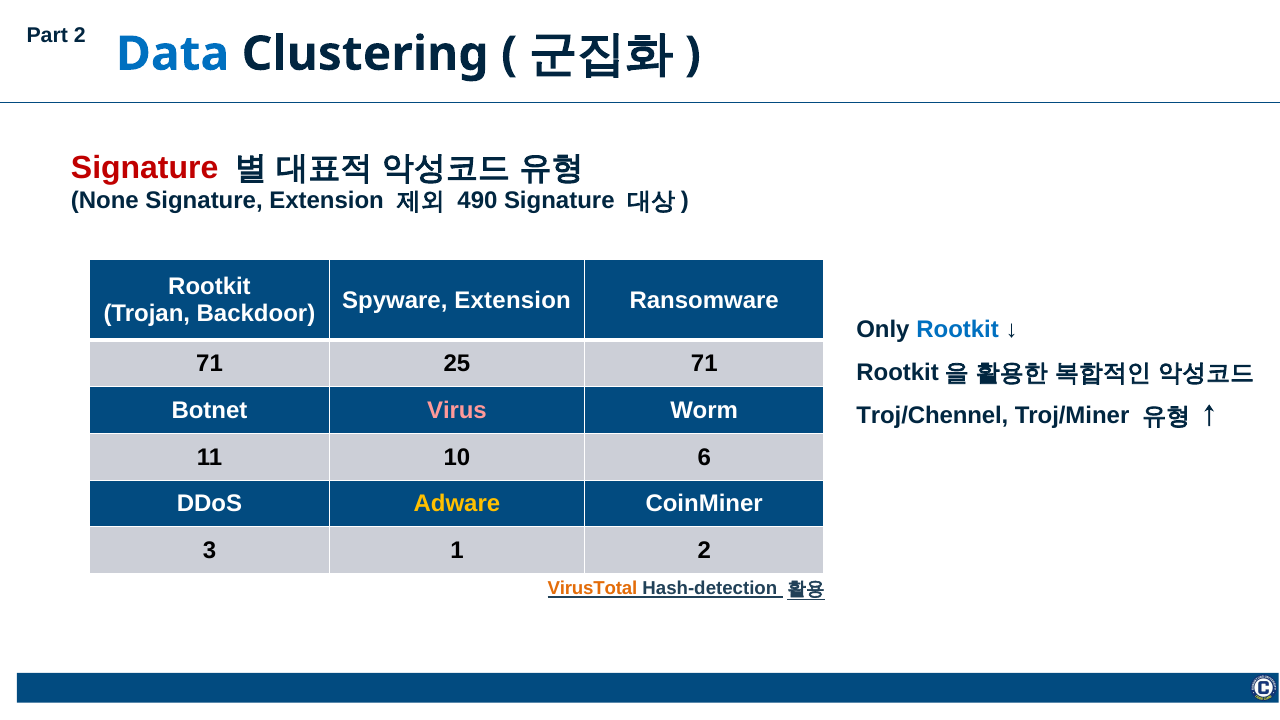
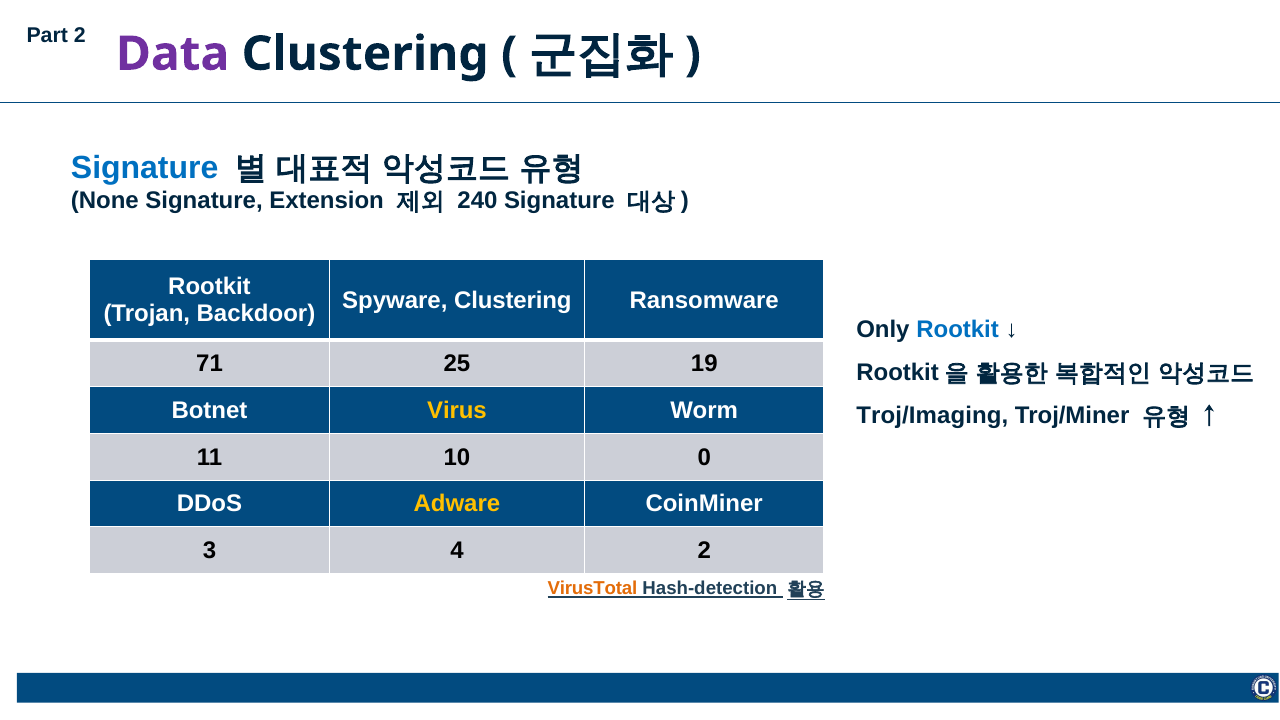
Data colour: blue -> purple (172, 54)
Signature colour: red -> blue (145, 168)
490: 490 -> 240 (477, 201)
Spyware Extension: Extension -> Clustering (513, 300)
25 71: 71 -> 19 (704, 364)
Virus colour: pink -> yellow (457, 411)
Troj/Chennel: Troj/Chennel -> Troj/Imaging (932, 416)
6: 6 -> 0 (704, 457)
1: 1 -> 4 (457, 551)
